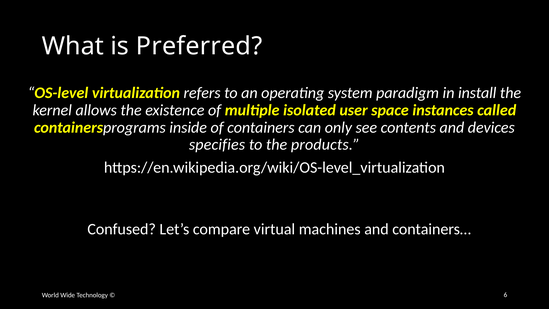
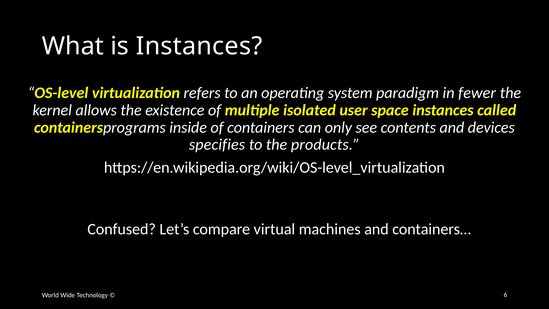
is Preferred: Preferred -> Instances (199, 46)
install: install -> fewer (477, 93)
